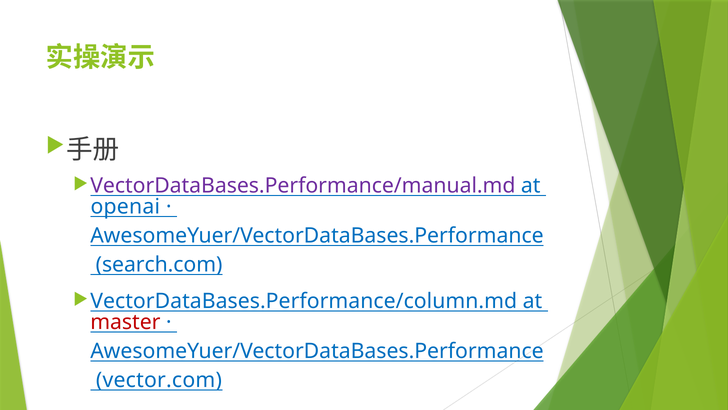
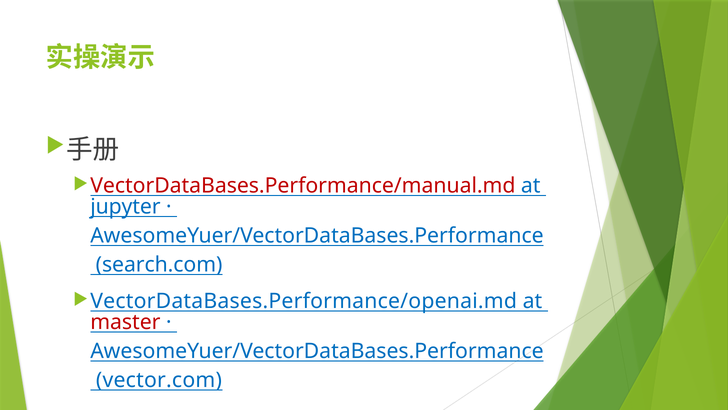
VectorDataBases.Performance/manual.md colour: purple -> red (303, 185)
openai: openai -> jupyter (125, 207)
VectorDataBases.Performance/column.md: VectorDataBases.Performance/column.md -> VectorDataBases.Performance/openai.md (304, 301)
